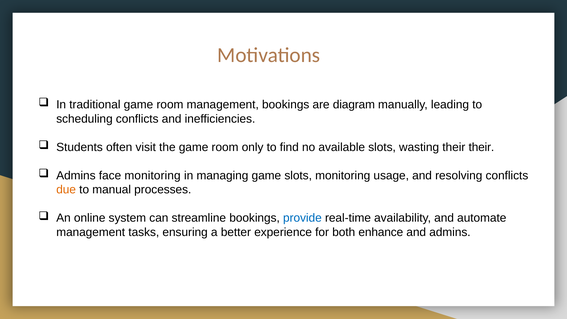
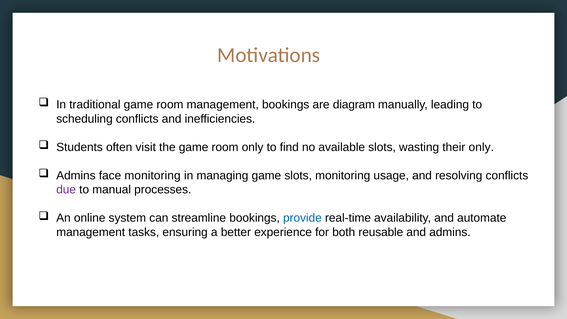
their their: their -> only (481, 147)
due colour: orange -> purple (66, 190)
enhance: enhance -> reusable (381, 232)
